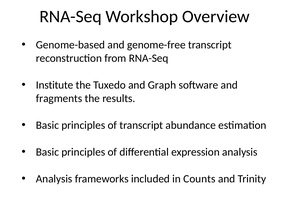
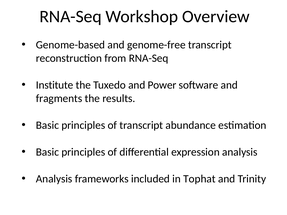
Graph: Graph -> Power (162, 85)
Counts: Counts -> Tophat (199, 179)
